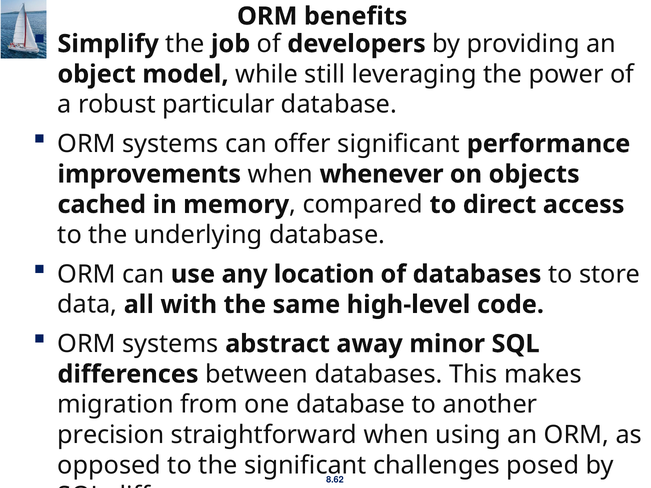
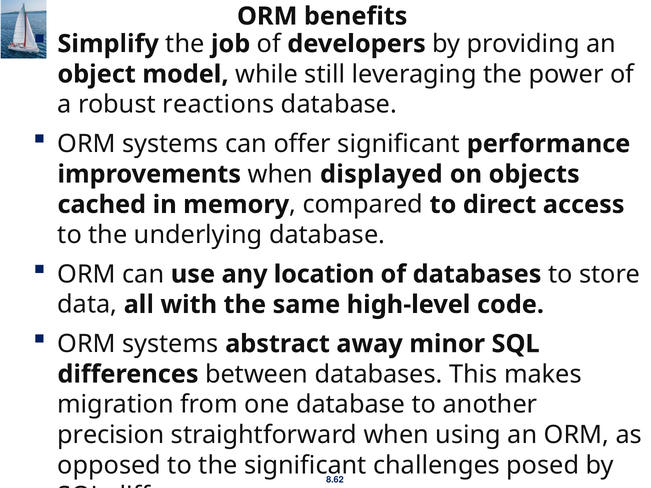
particular: particular -> reactions (218, 105)
whenever: whenever -> displayed (381, 174)
